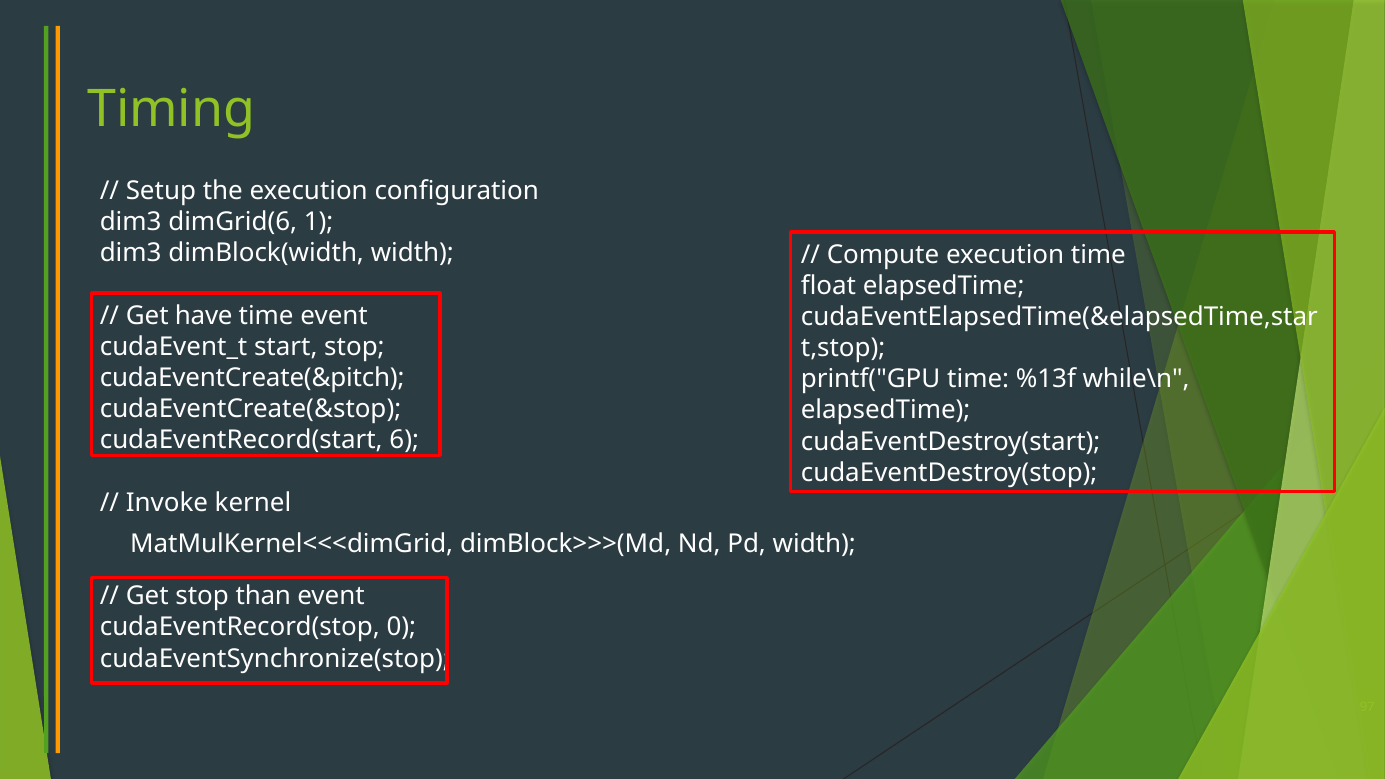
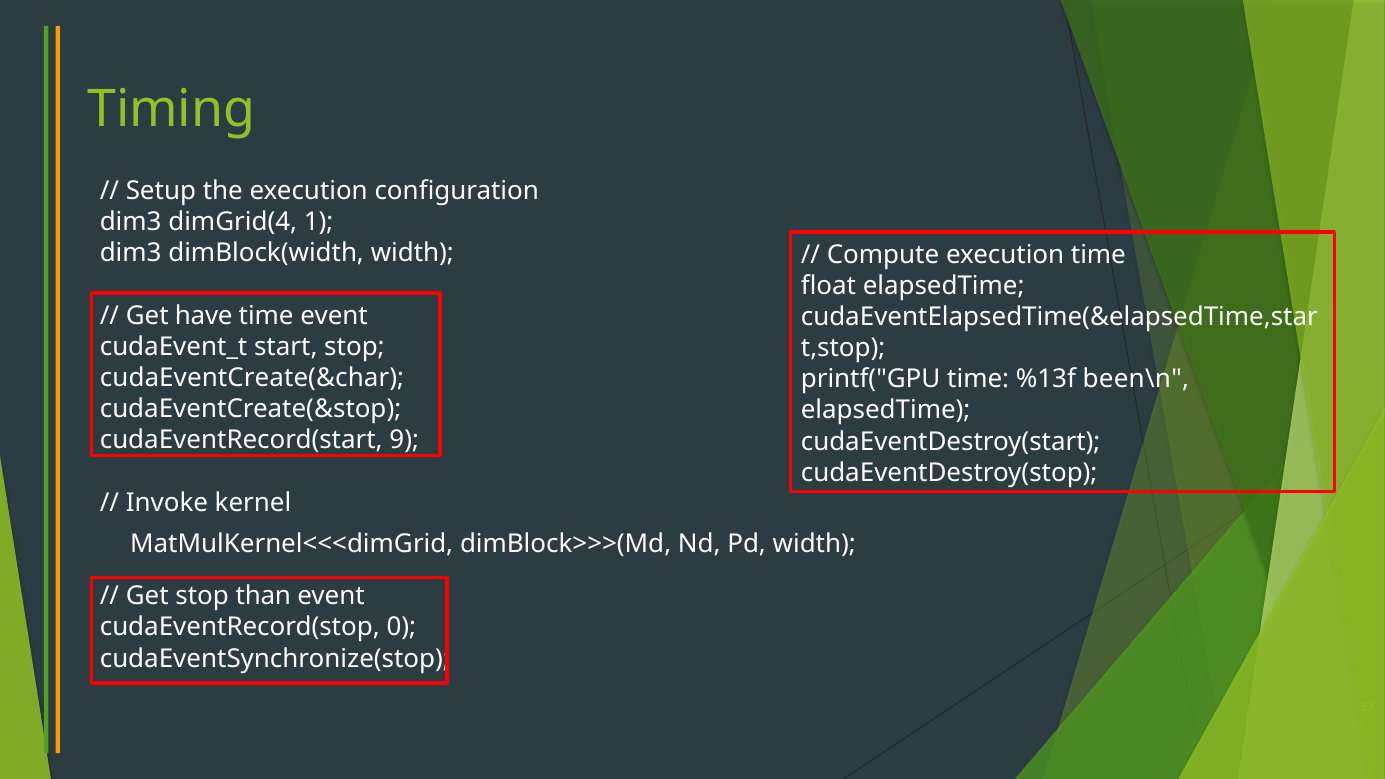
dimGrid(6: dimGrid(6 -> dimGrid(4 (233, 222)
cudaEventCreate(&pitch: cudaEventCreate(&pitch -> cudaEventCreate(&char (252, 378)
while\n: while\n -> been\n (1136, 379)
6: 6 -> 9 (404, 440)
